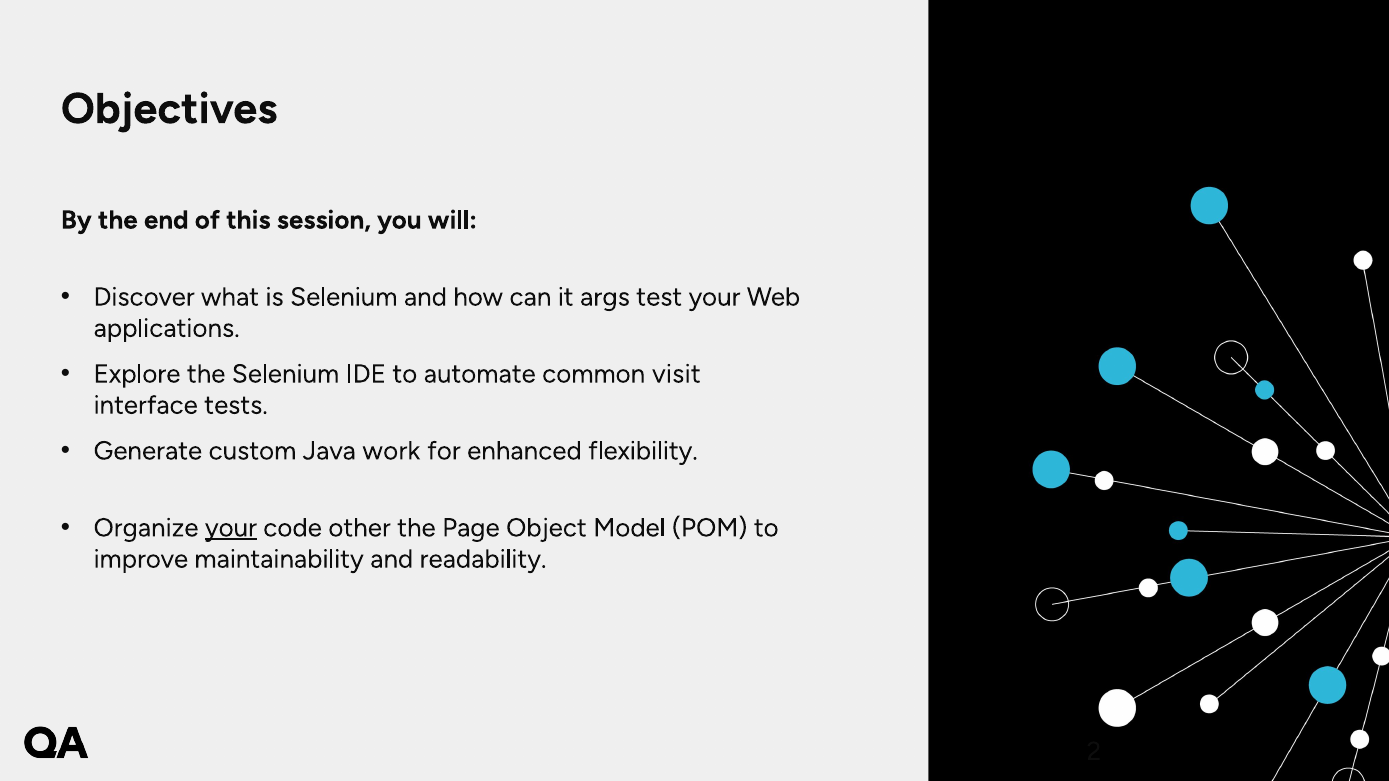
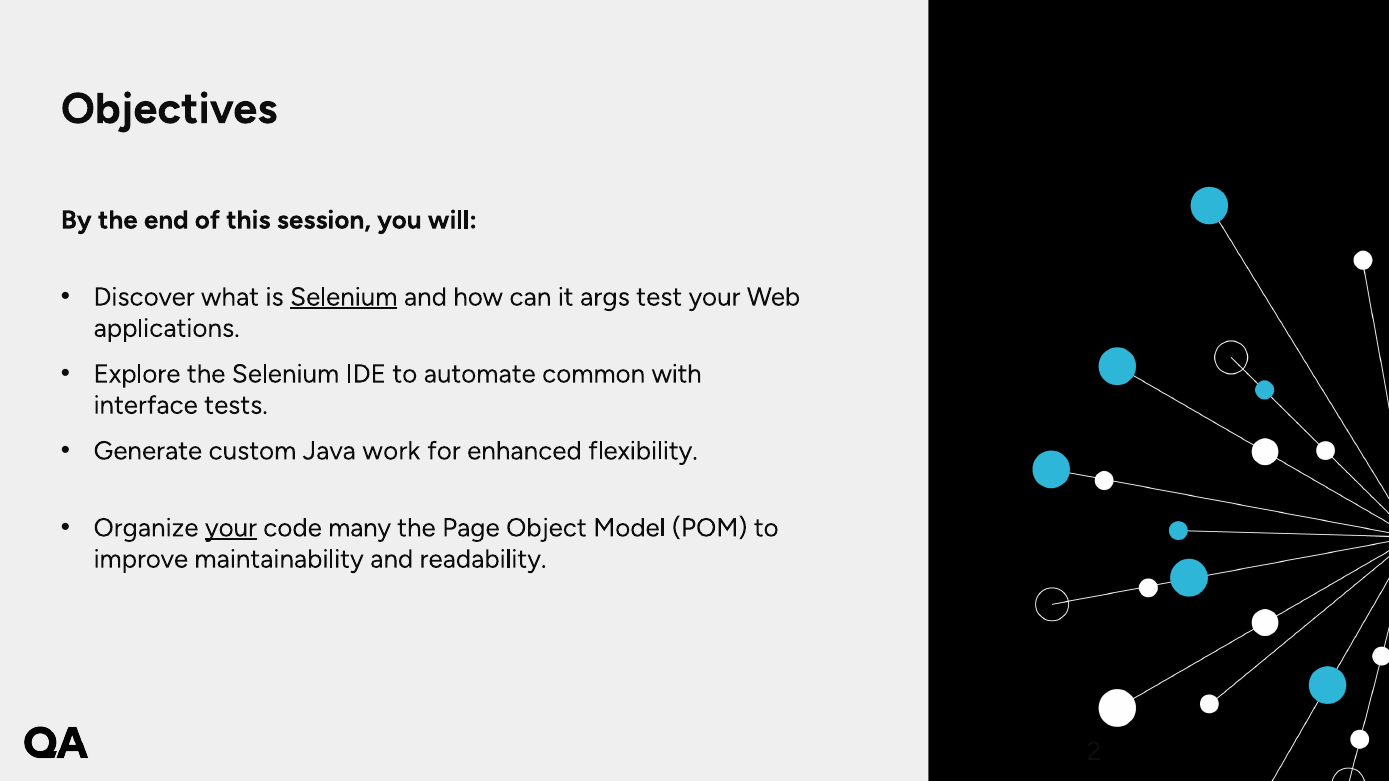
Selenium underline: none -> present (344, 297)
visit: visit -> with (677, 374)
other: other -> many (360, 528)
